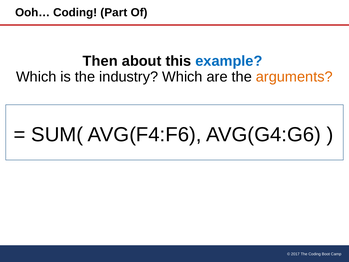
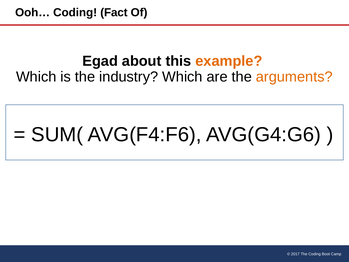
Part: Part -> Fact (114, 12)
Then: Then -> Egad (100, 61)
example colour: blue -> orange (229, 61)
